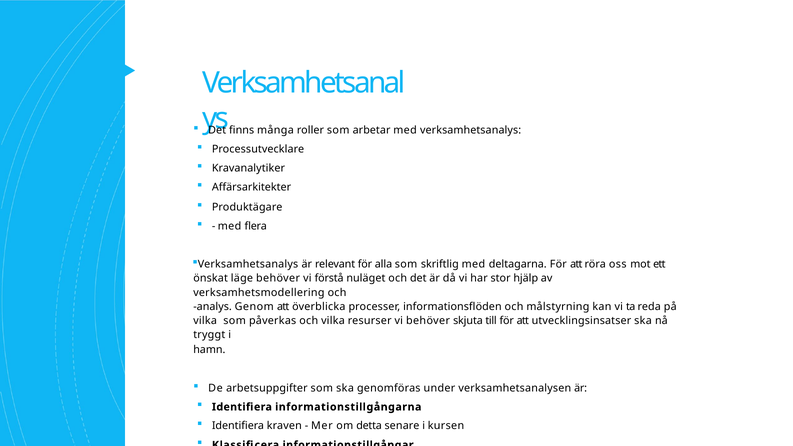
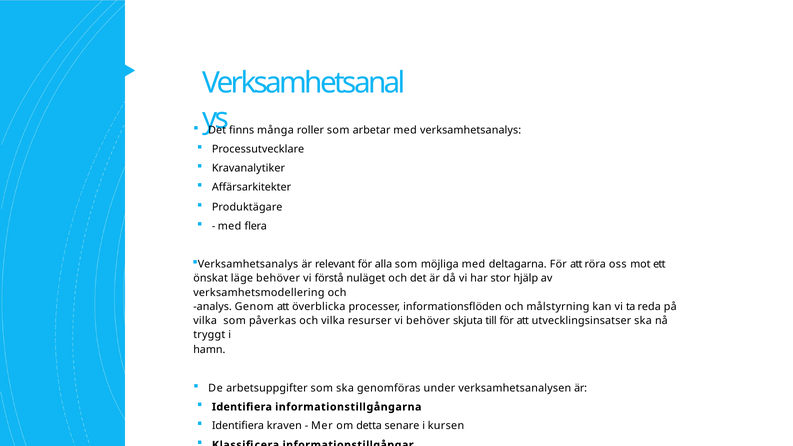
skriftlig: skriftlig -> möjliga (440, 264)
